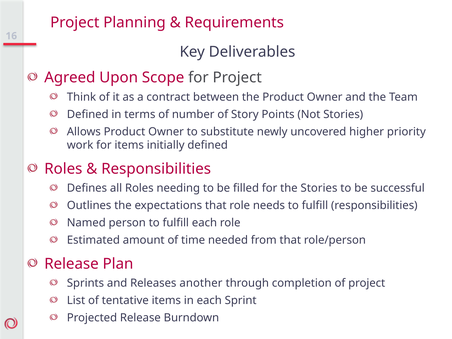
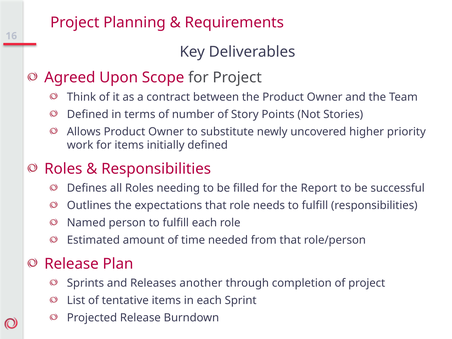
the Stories: Stories -> Report (319, 188)
